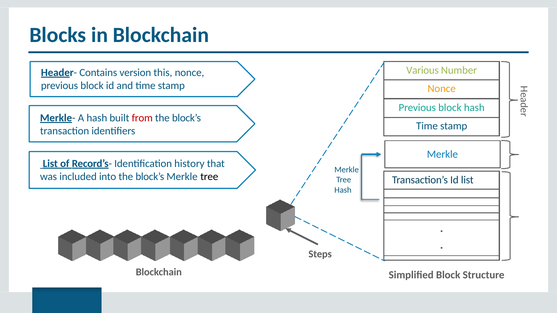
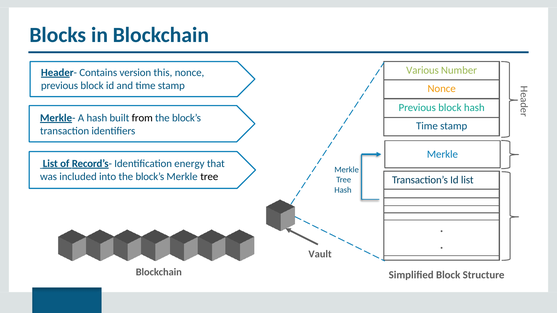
from colour: red -> black (142, 118)
history: history -> energy (189, 164)
Steps: Steps -> Vault (320, 254)
